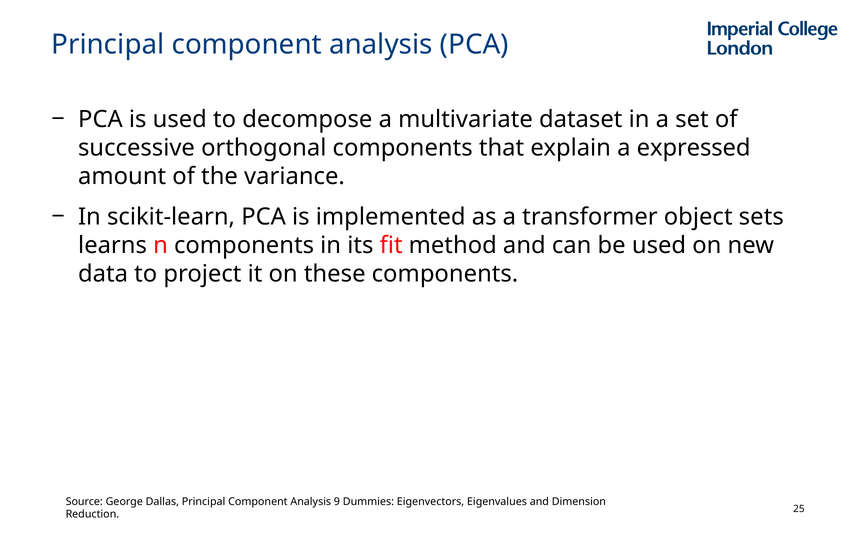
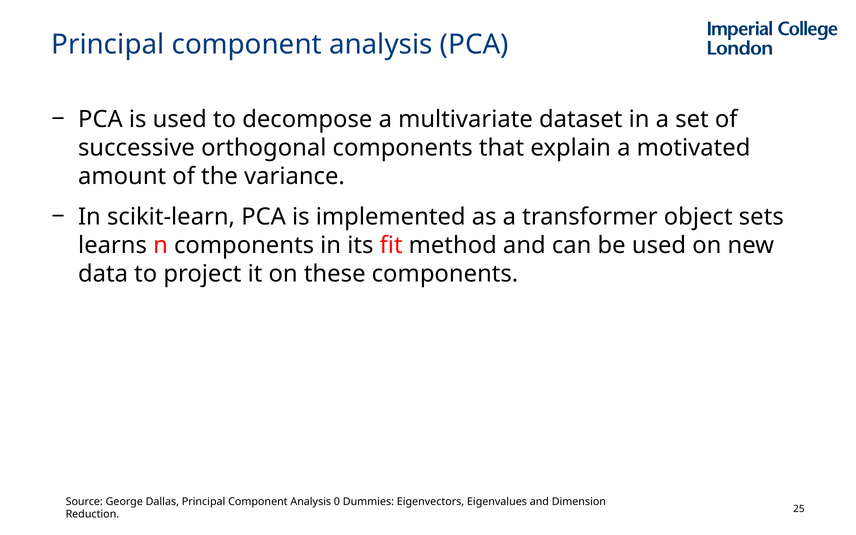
expressed: expressed -> motivated (694, 148)
9: 9 -> 0 (337, 502)
